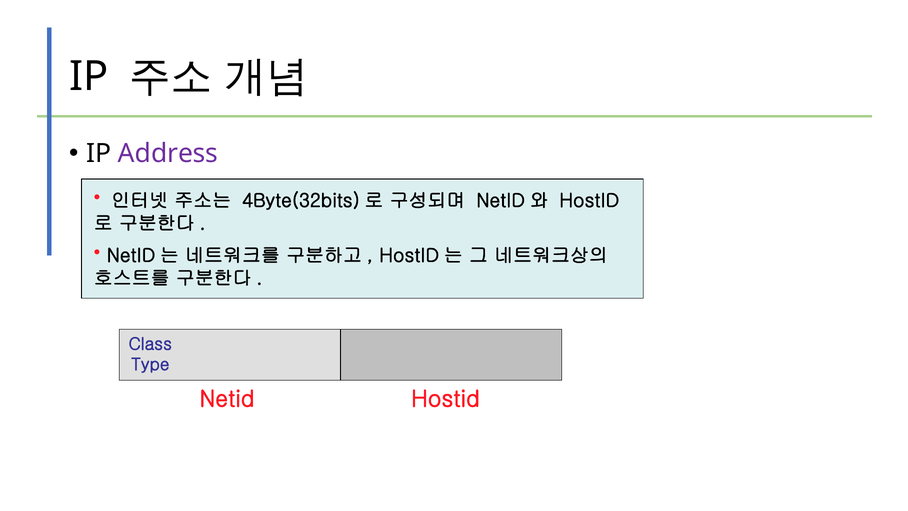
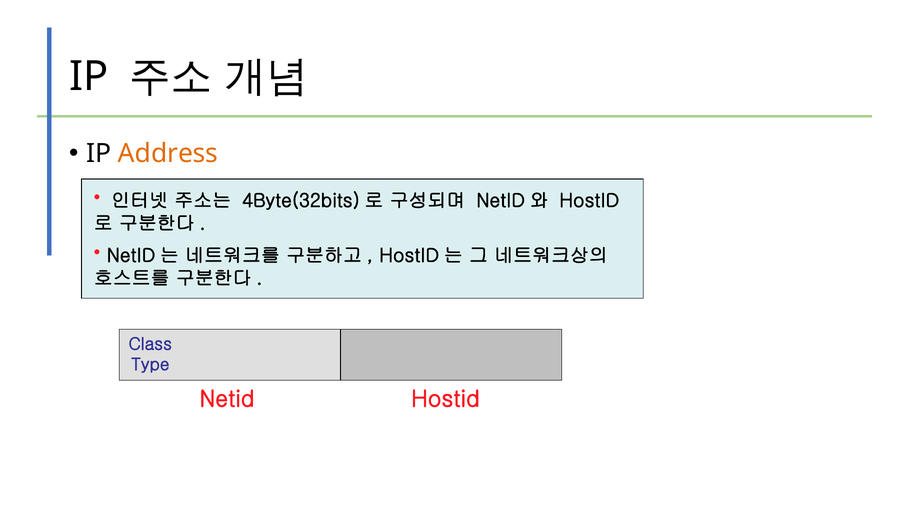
Address colour: purple -> orange (168, 154)
